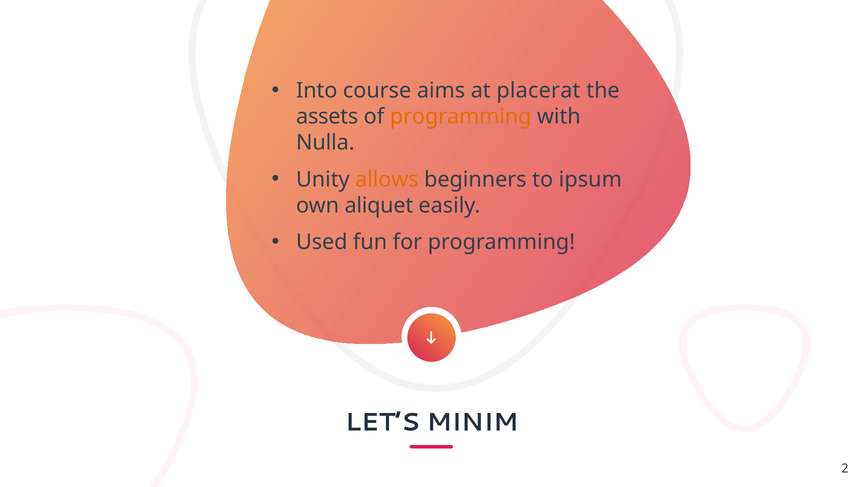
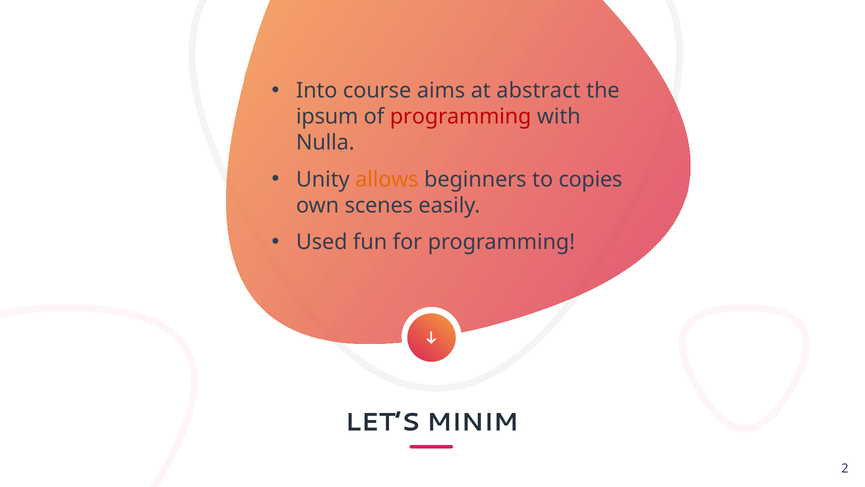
placerat: placerat -> abstract (538, 91)
assets: assets -> ipsum (327, 117)
programming colour: orange -> red (461, 117)
ipsum: ipsum -> copies (590, 179)
aliquet: aliquet -> scenes (379, 205)
